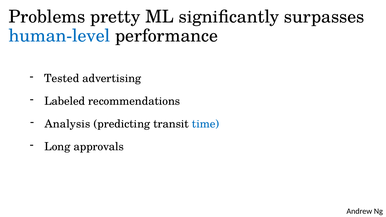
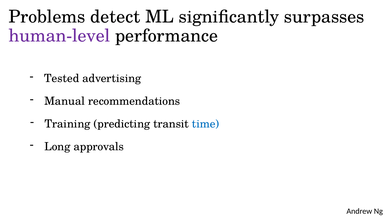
pretty: pretty -> detect (115, 17)
human-level colour: blue -> purple (59, 36)
Labeled: Labeled -> Manual (65, 101)
Analysis: Analysis -> Training (68, 124)
